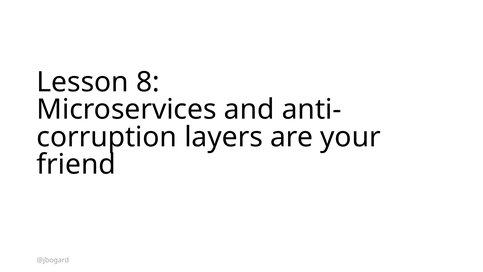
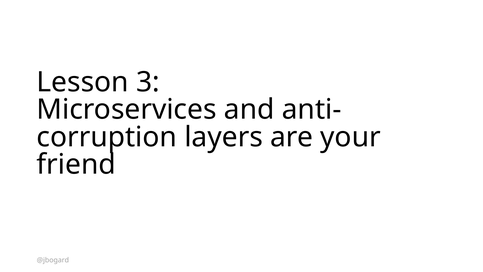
8: 8 -> 3 (148, 82)
